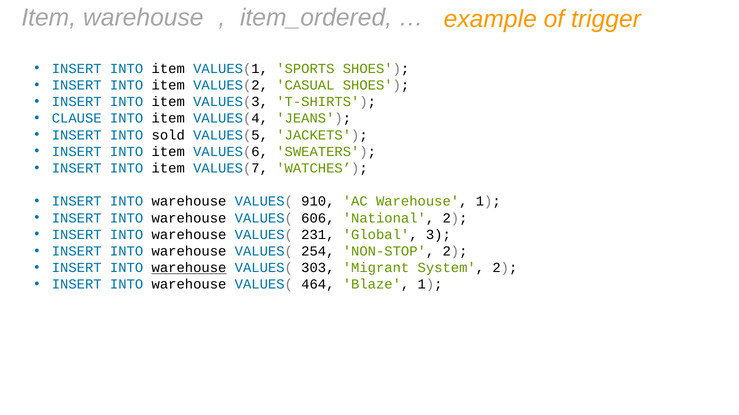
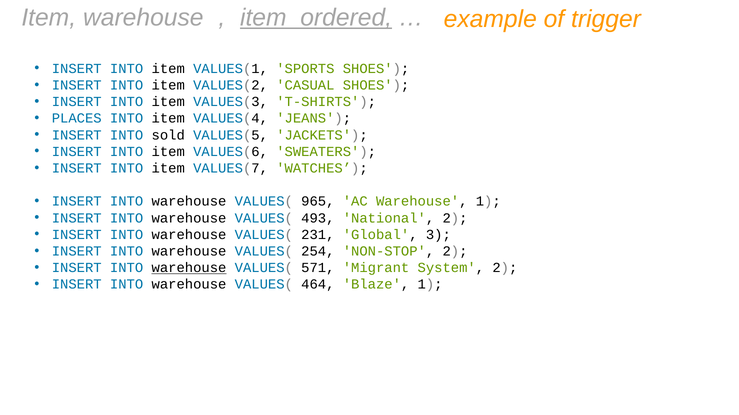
item_ordered underline: none -> present (316, 18)
CLAUSE: CLAUSE -> PLACES (77, 119)
910: 910 -> 965 (318, 202)
606: 606 -> 493 (318, 218)
303: 303 -> 571 (318, 268)
